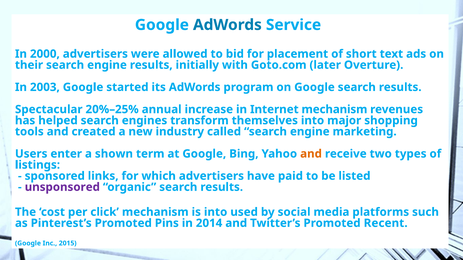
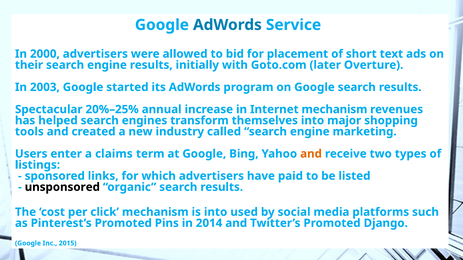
shown: shown -> claims (114, 154)
unsponsored colour: purple -> black (62, 187)
Recent: Recent -> Django (386, 224)
